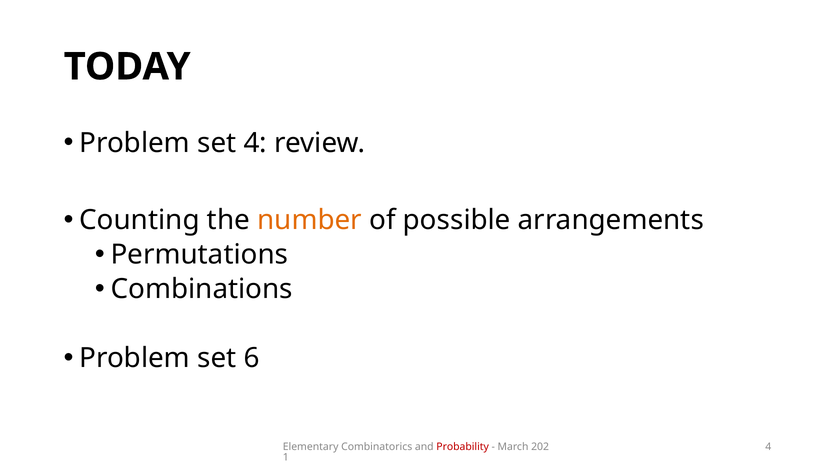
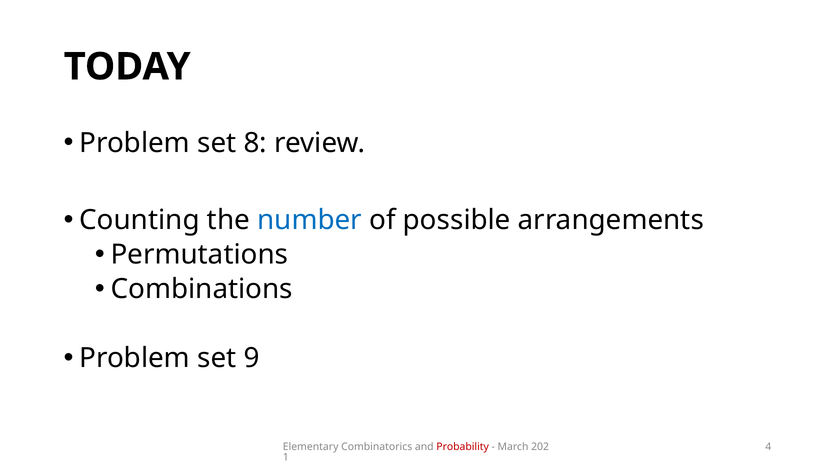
set 4: 4 -> 8 (255, 143)
number colour: orange -> blue (310, 221)
6: 6 -> 9 (252, 359)
